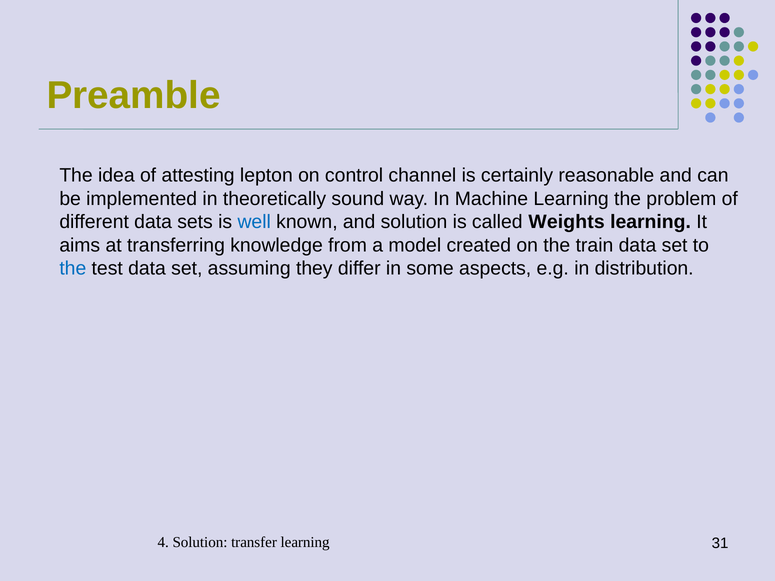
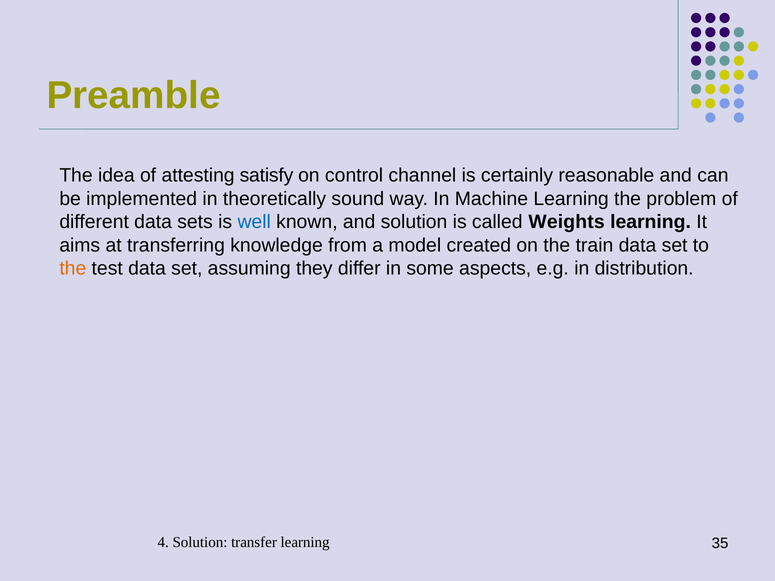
lepton: lepton -> satisfy (266, 175)
the colour: blue -> orange (73, 268)
31: 31 -> 35 (720, 544)
